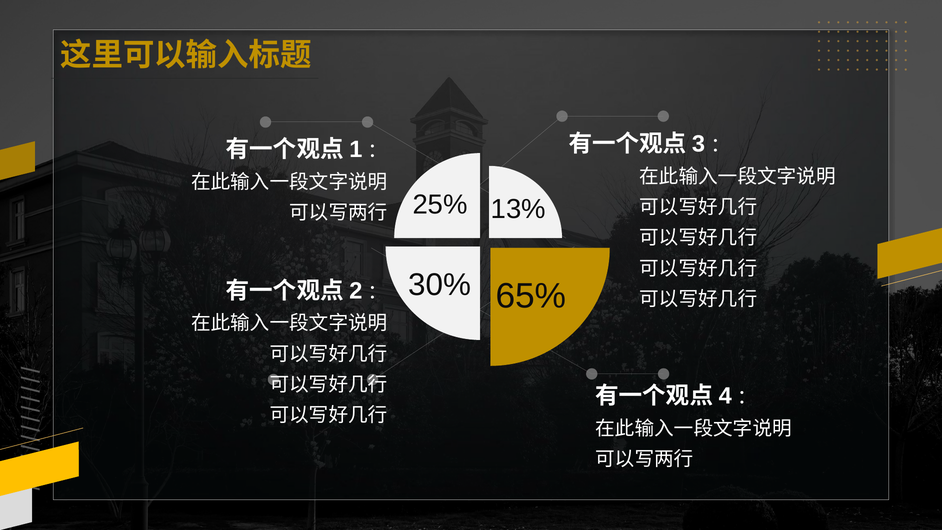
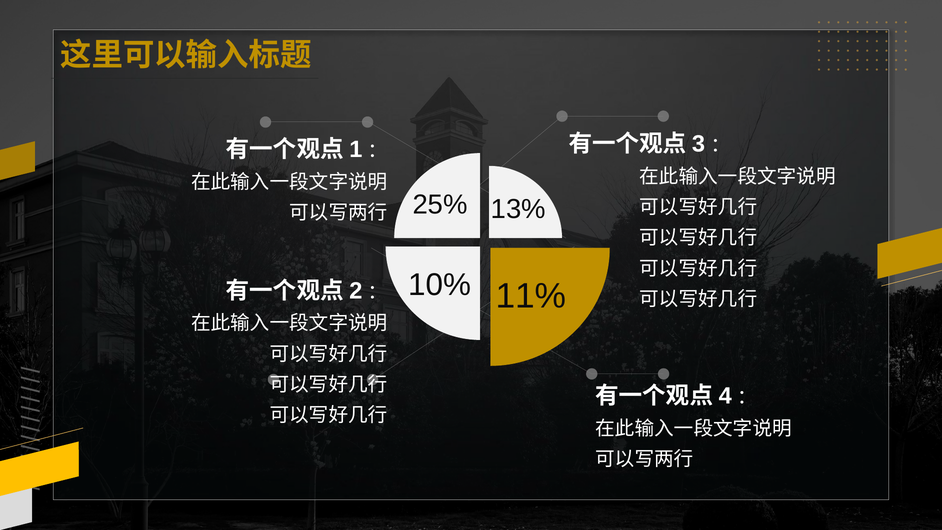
30%: 30% -> 10% (440, 285)
65%: 65% -> 11% (531, 296)
